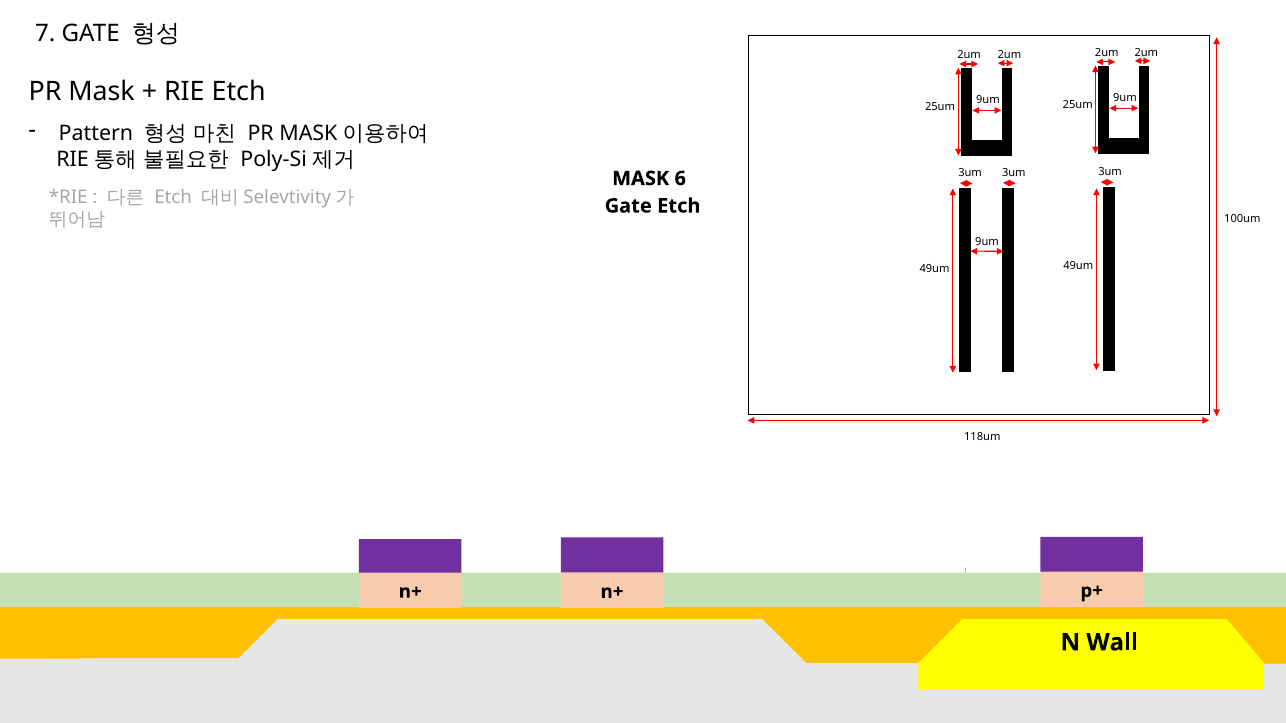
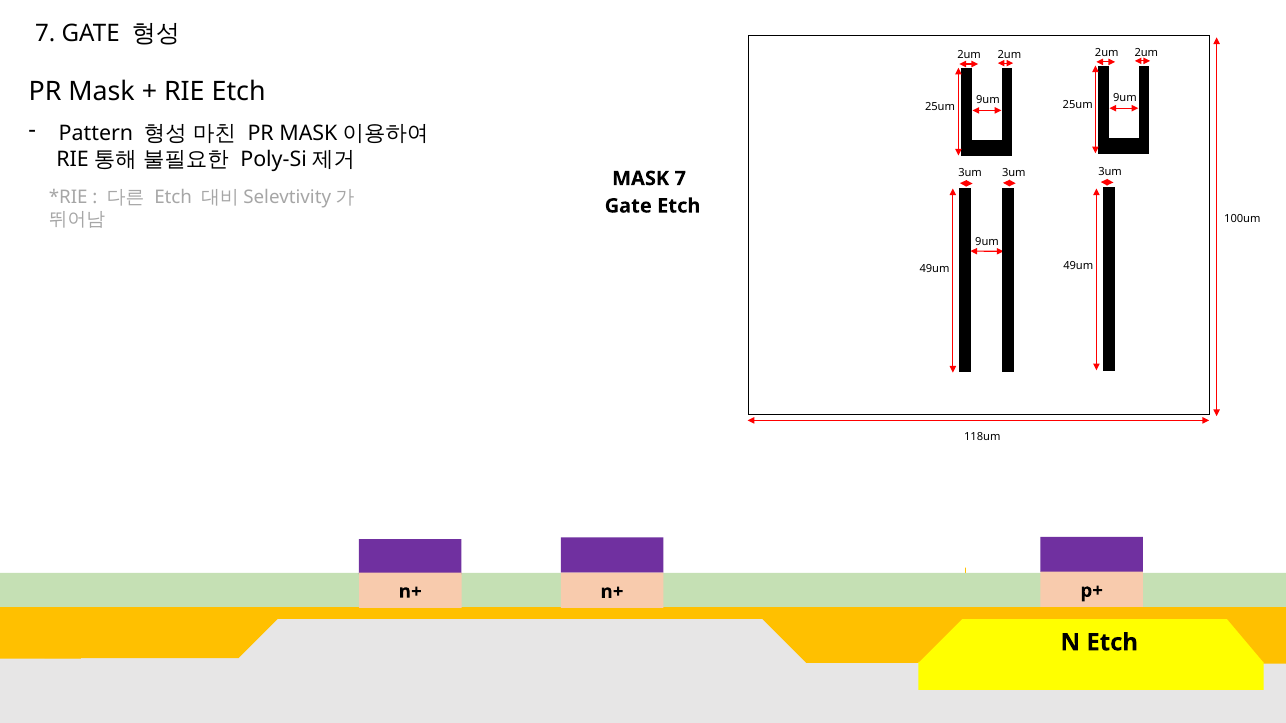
MASK 6: 6 -> 7 (680, 179)
N Wall: Wall -> Etch (1112, 643)
